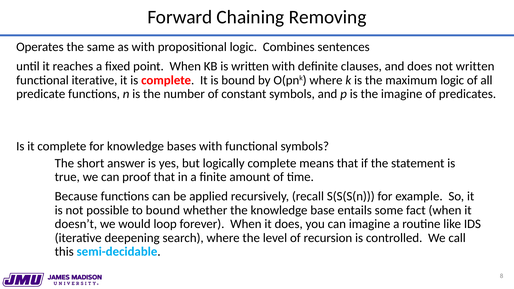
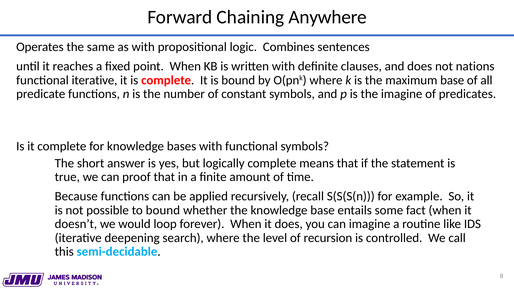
Removing: Removing -> Anywhere (328, 17)
not written: written -> nations (475, 66)
maximum logic: logic -> base (452, 80)
